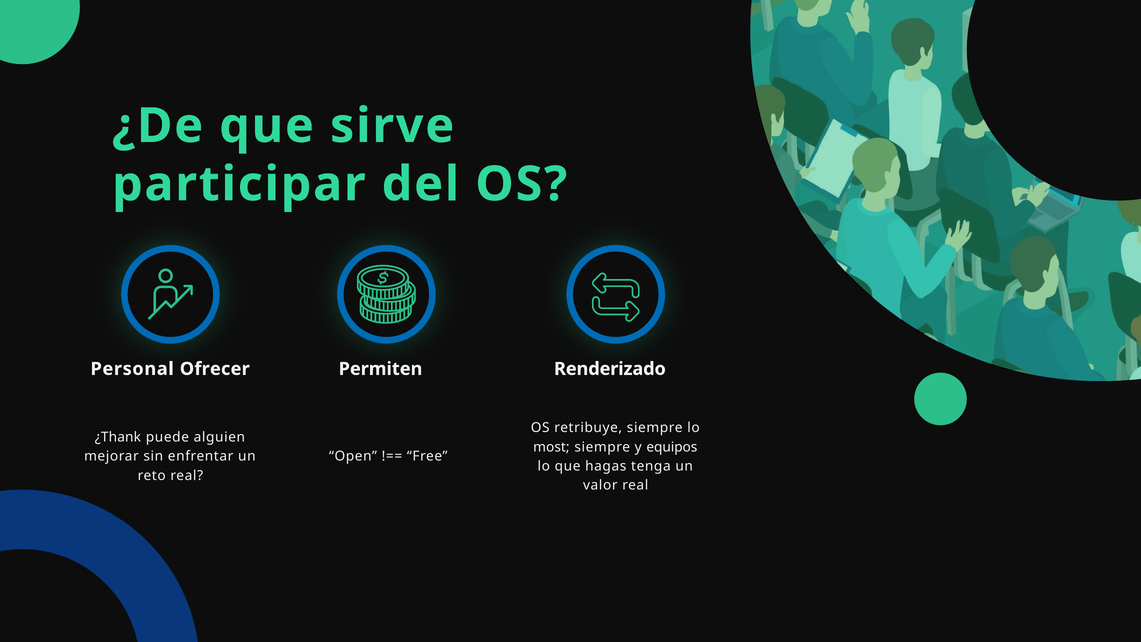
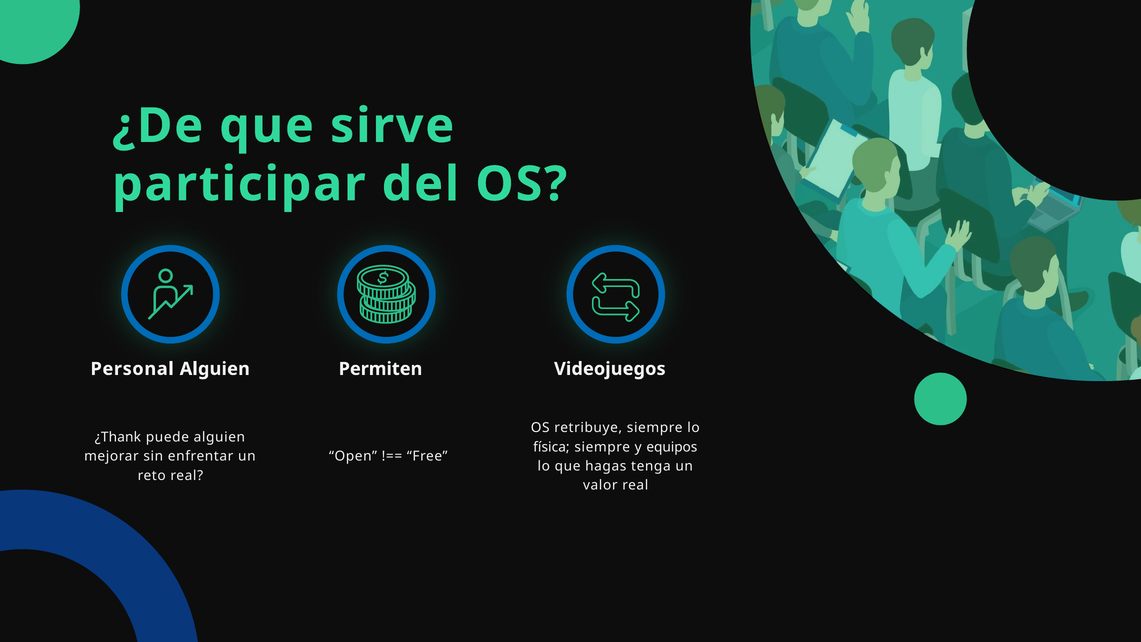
Personal Ofrecer: Ofrecer -> Alguien (215, 369)
Renderizado: Renderizado -> Videojuegos (610, 369)
most: most -> física (551, 447)
